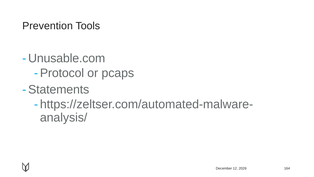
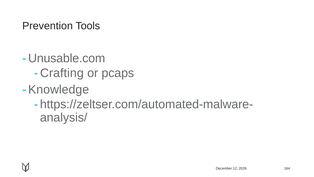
Protocol: Protocol -> Crafting (62, 73)
Statements: Statements -> Knowledge (59, 89)
